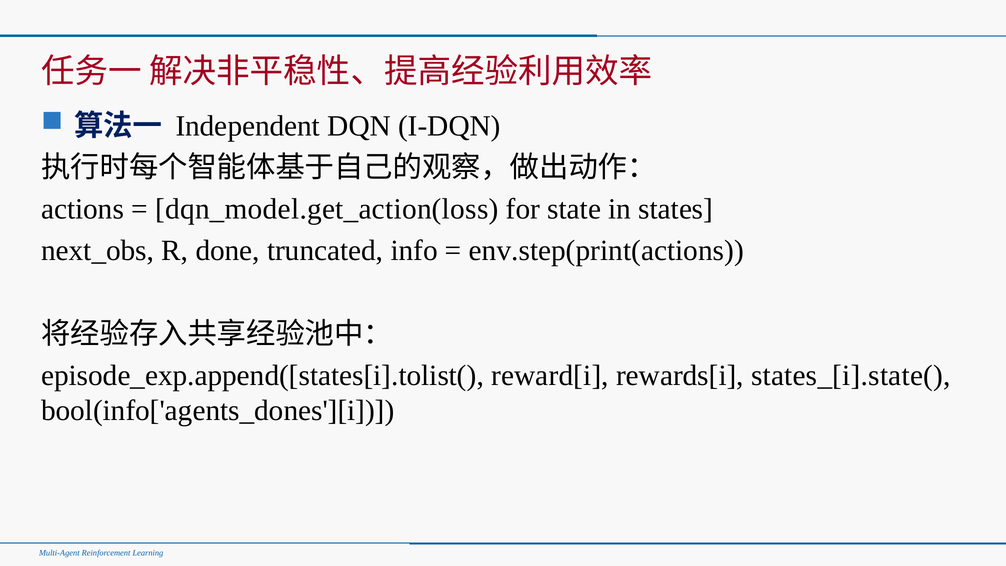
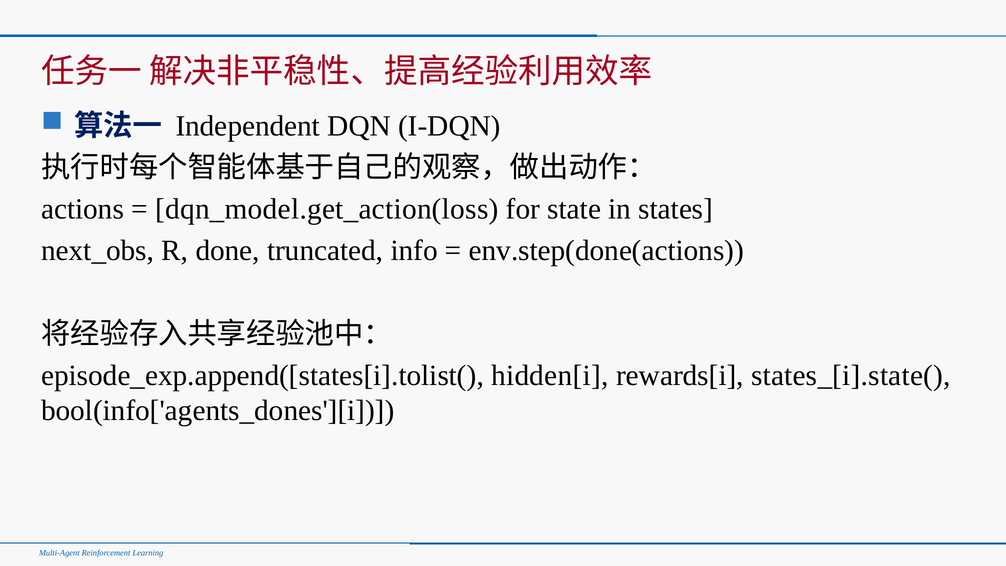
env.step(print(actions: env.step(print(actions -> env.step(done(actions (606, 251)
reward[i: reward[i -> hidden[i (550, 375)
